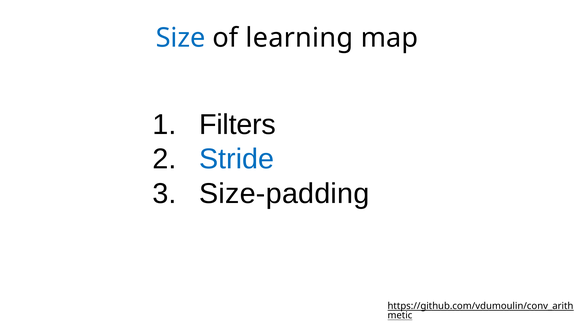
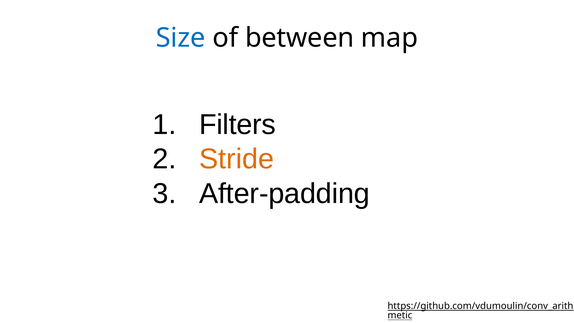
learning: learning -> between (300, 38)
Stride colour: blue -> orange (237, 159)
Size-padding: Size-padding -> After-padding (284, 194)
